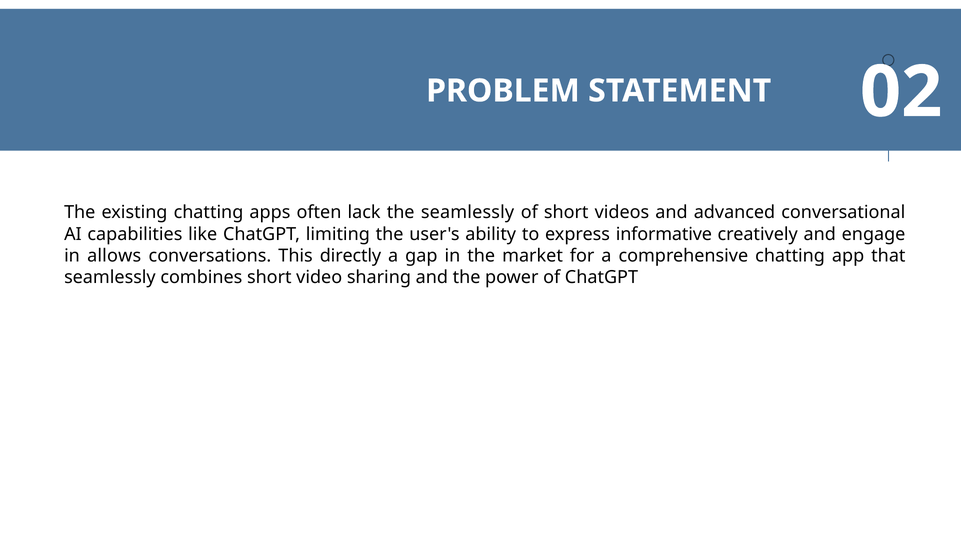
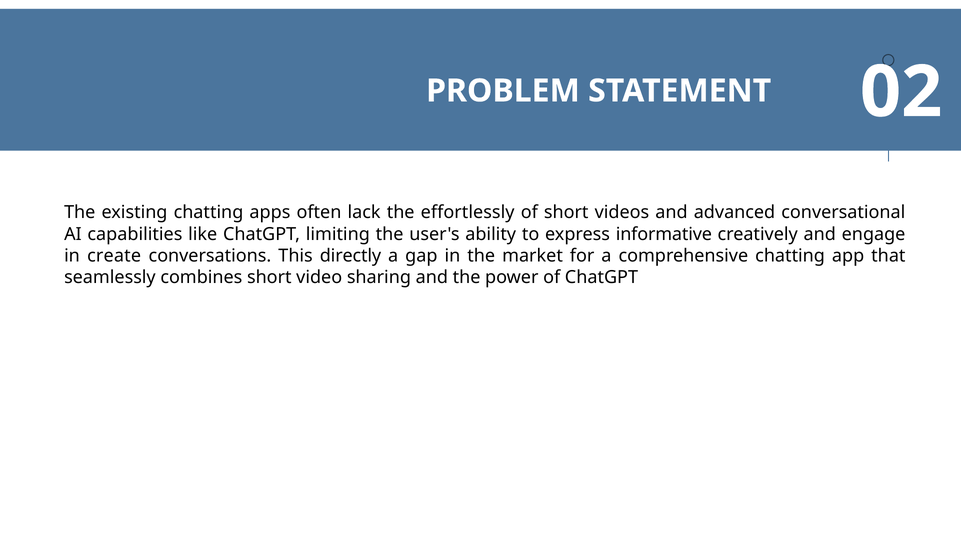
the seamlessly: seamlessly -> effortlessly (468, 213)
allows: allows -> create (114, 256)
